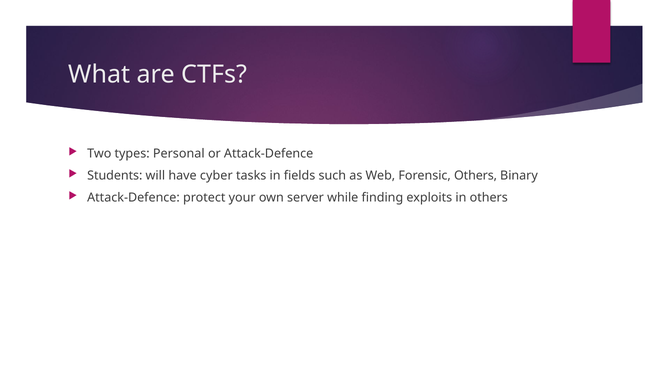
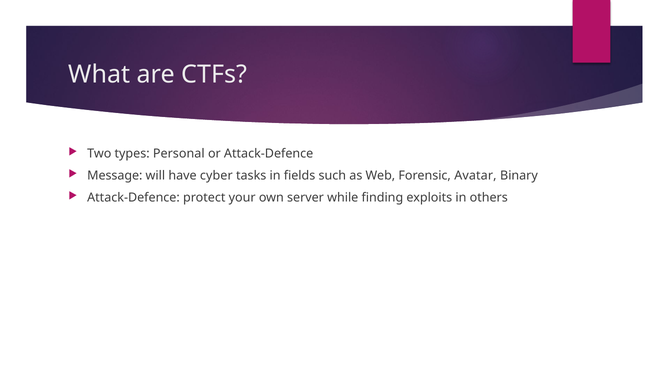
Students: Students -> Message (115, 176)
Forensic Others: Others -> Avatar (475, 176)
